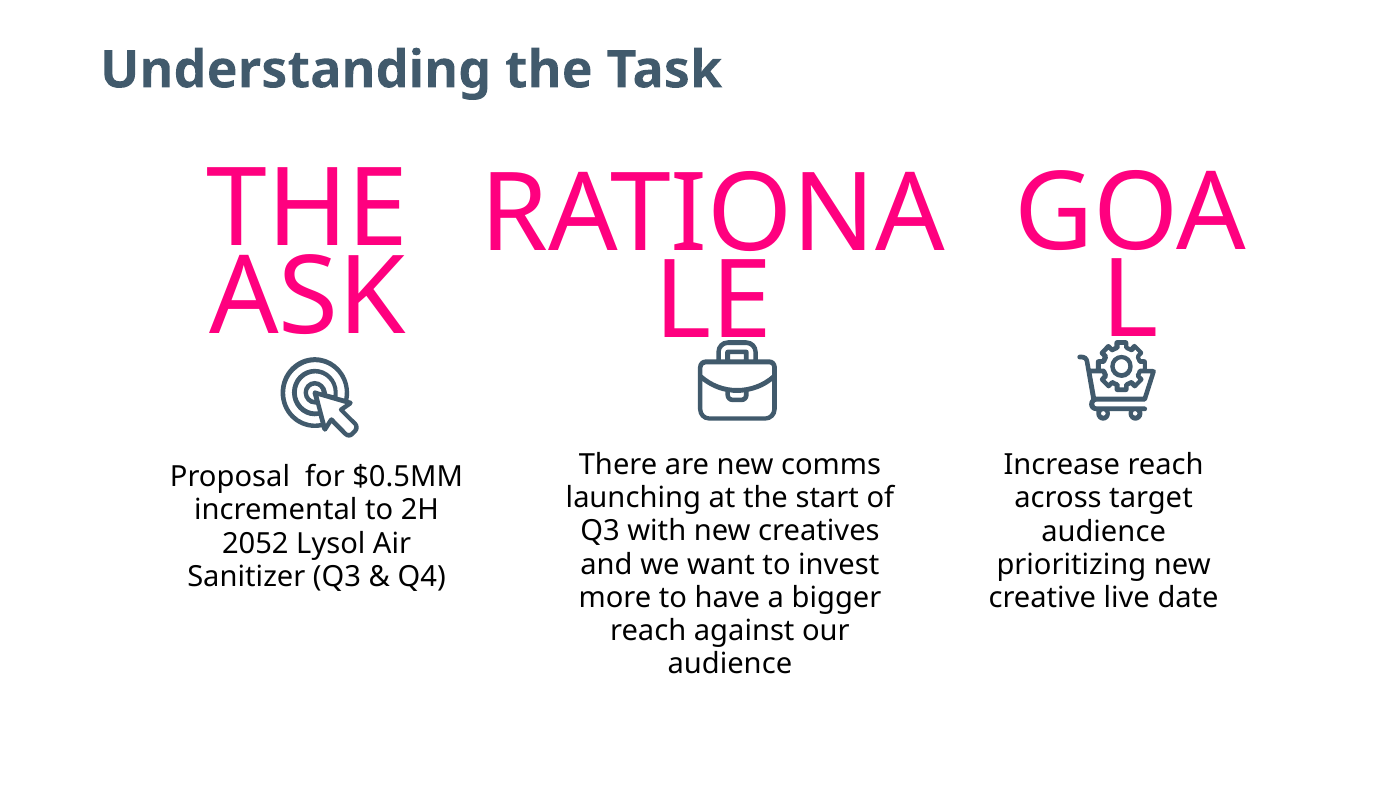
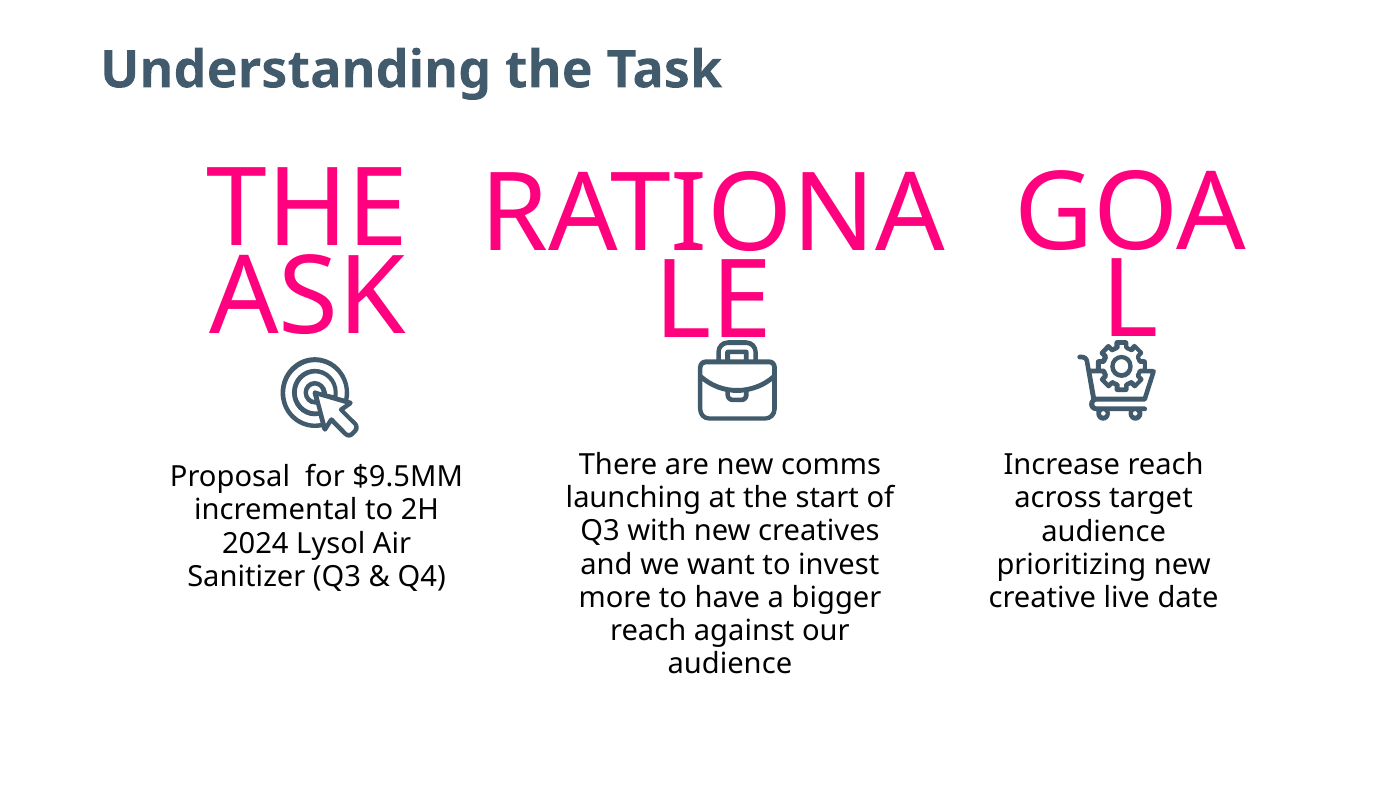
$0.5MM: $0.5MM -> $9.5MM (408, 477)
2052: 2052 -> 2024 (255, 544)
